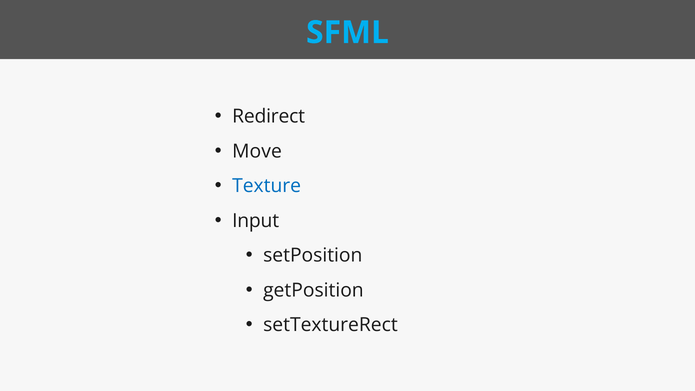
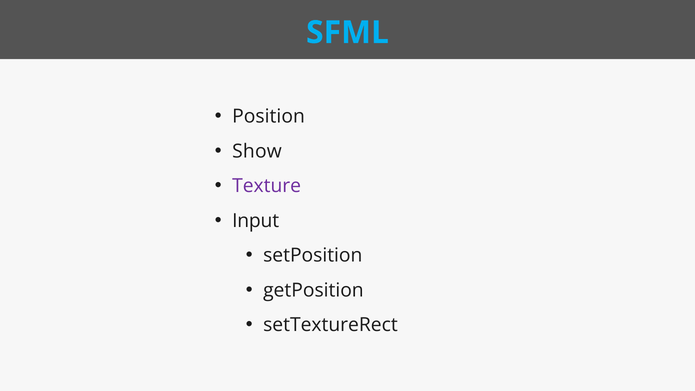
Redirect: Redirect -> Position (269, 117)
Move: Move -> Show (257, 151)
Texture colour: blue -> purple (267, 186)
